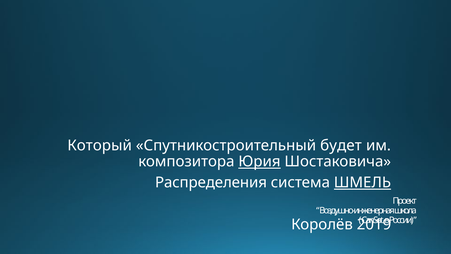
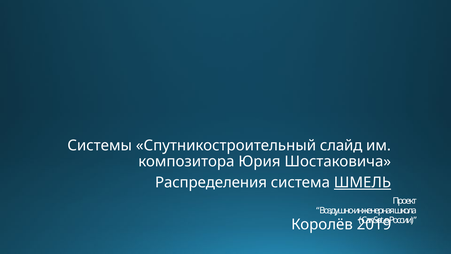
Который: Который -> Системы (100, 145)
будет: будет -> слайд (341, 145)
Юрия underline: present -> none (259, 161)
